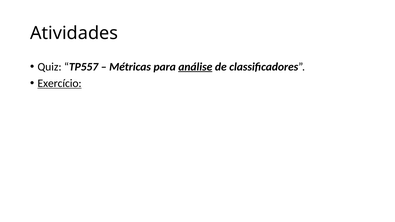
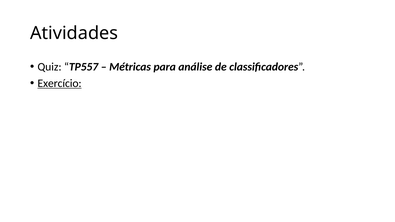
análise underline: present -> none (195, 67)
